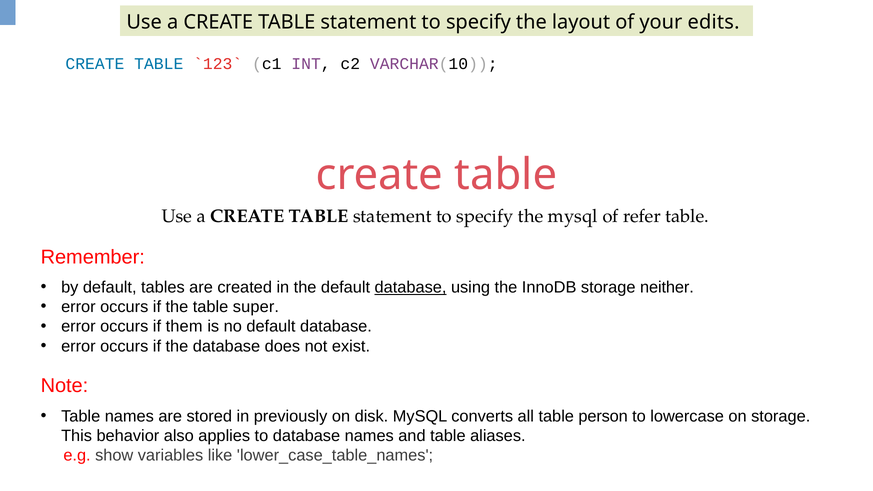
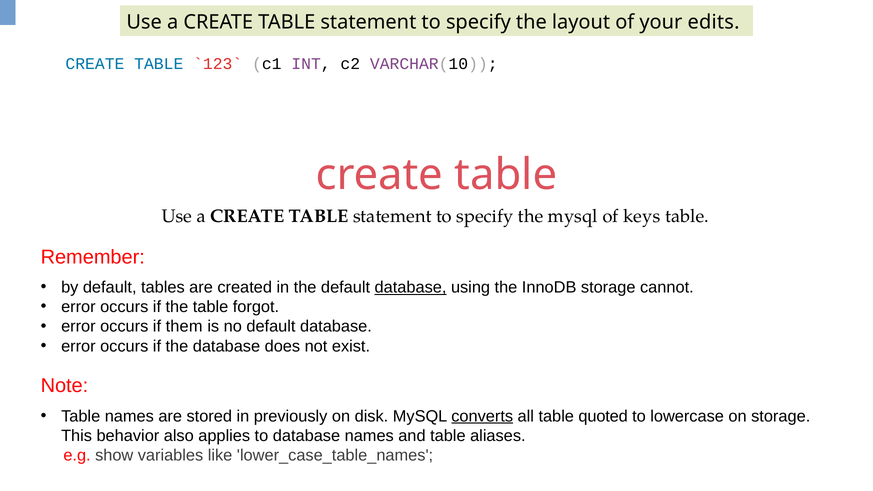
refer: refer -> keys (642, 216)
neither: neither -> cannot (667, 287)
super: super -> forgot (256, 307)
converts underline: none -> present (482, 416)
person: person -> quoted (603, 416)
